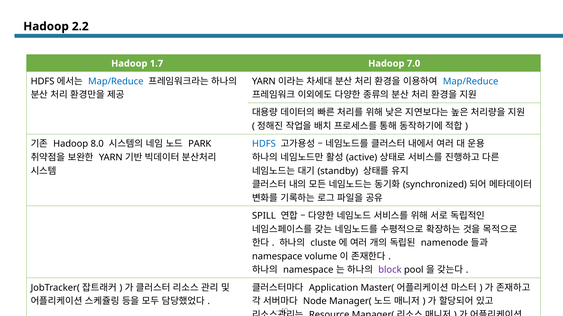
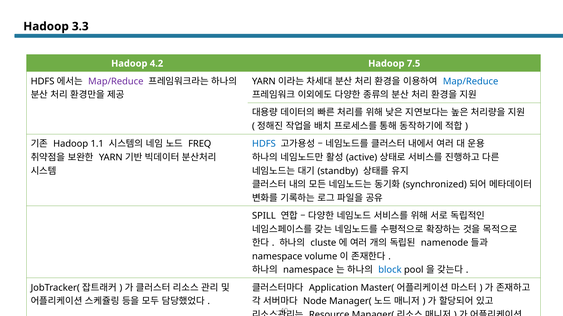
2.2: 2.2 -> 3.3 (80, 26)
1.7: 1.7 -> 4.2 (156, 64)
7.0: 7.0 -> 7.5 (414, 64)
Map/Reduce colour: blue -> purple (116, 81)
8.0: 8.0 -> 1.1 (97, 144)
PARK: PARK -> FREQ (200, 144)
block colour: purple -> blue (390, 270)
